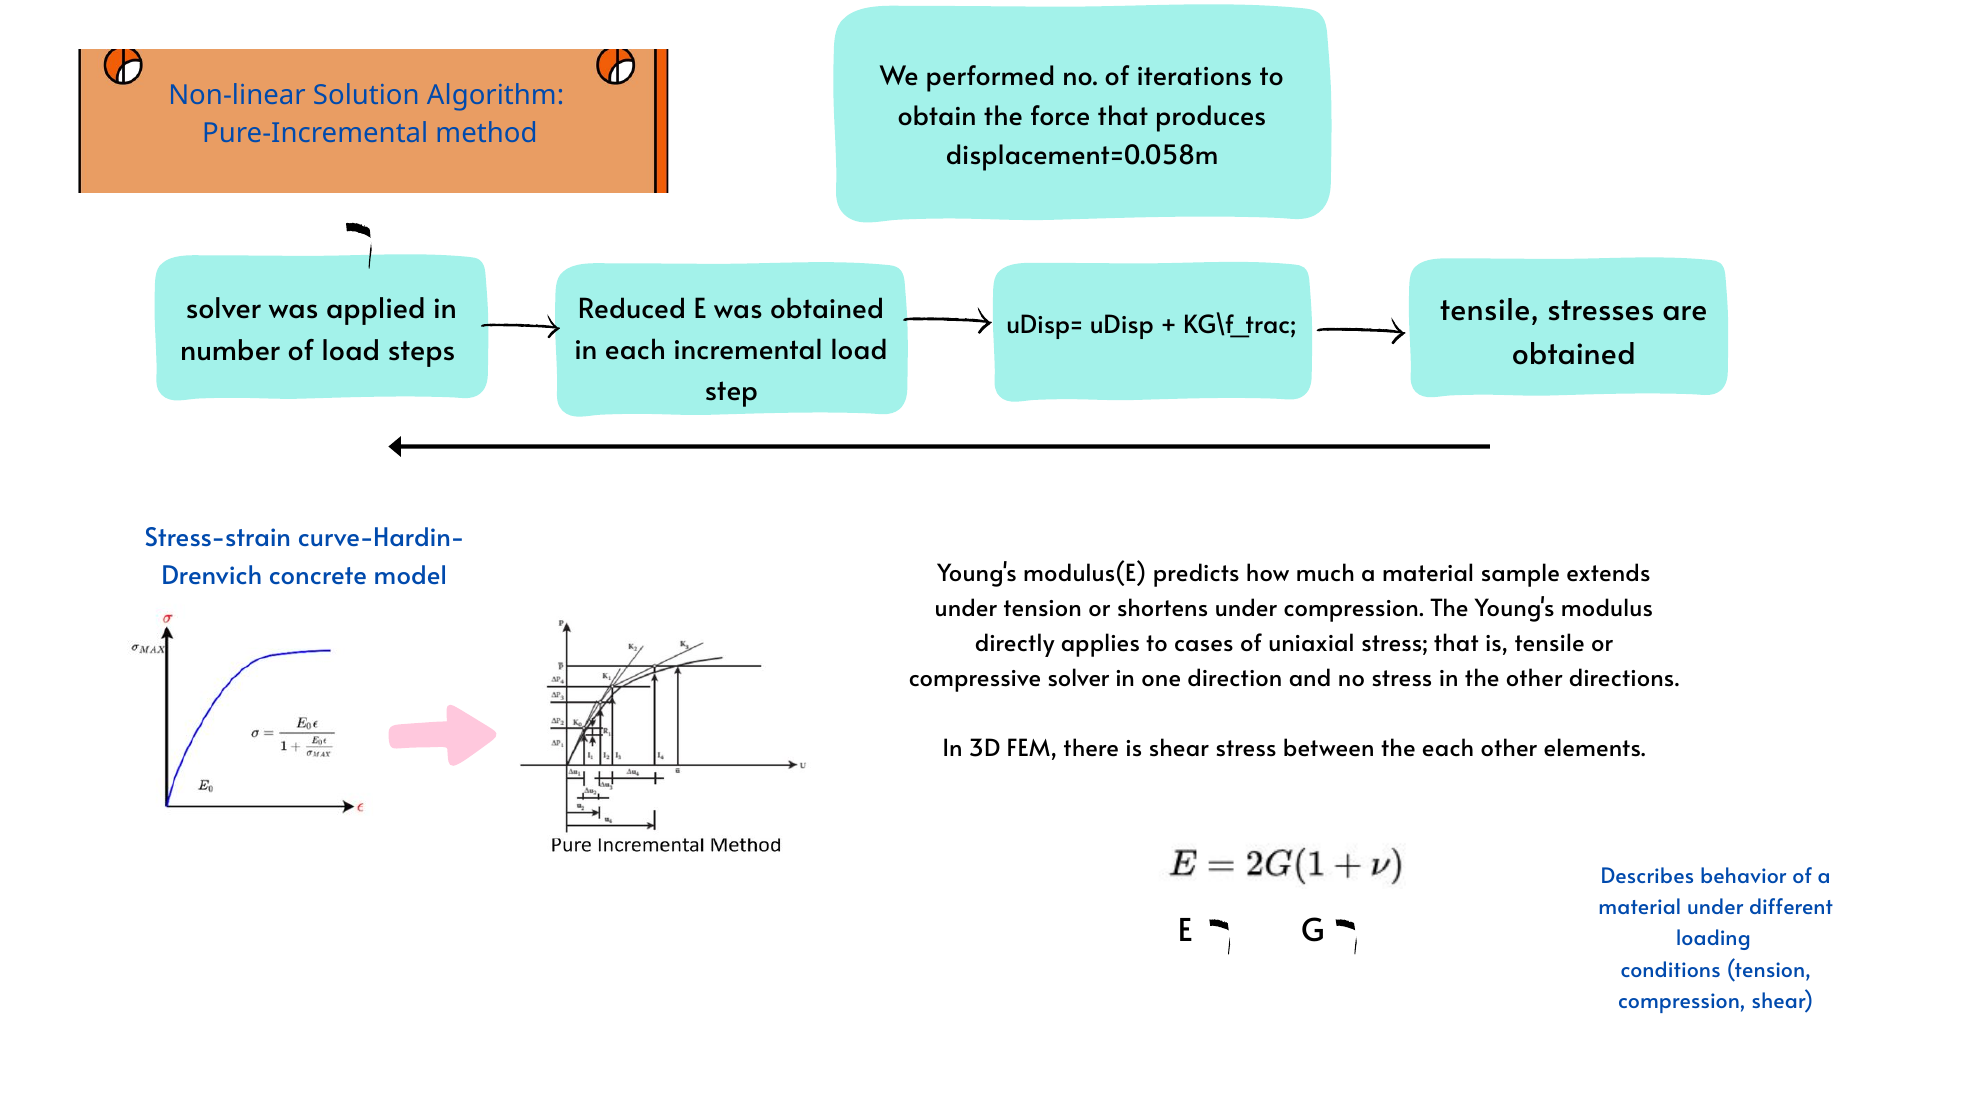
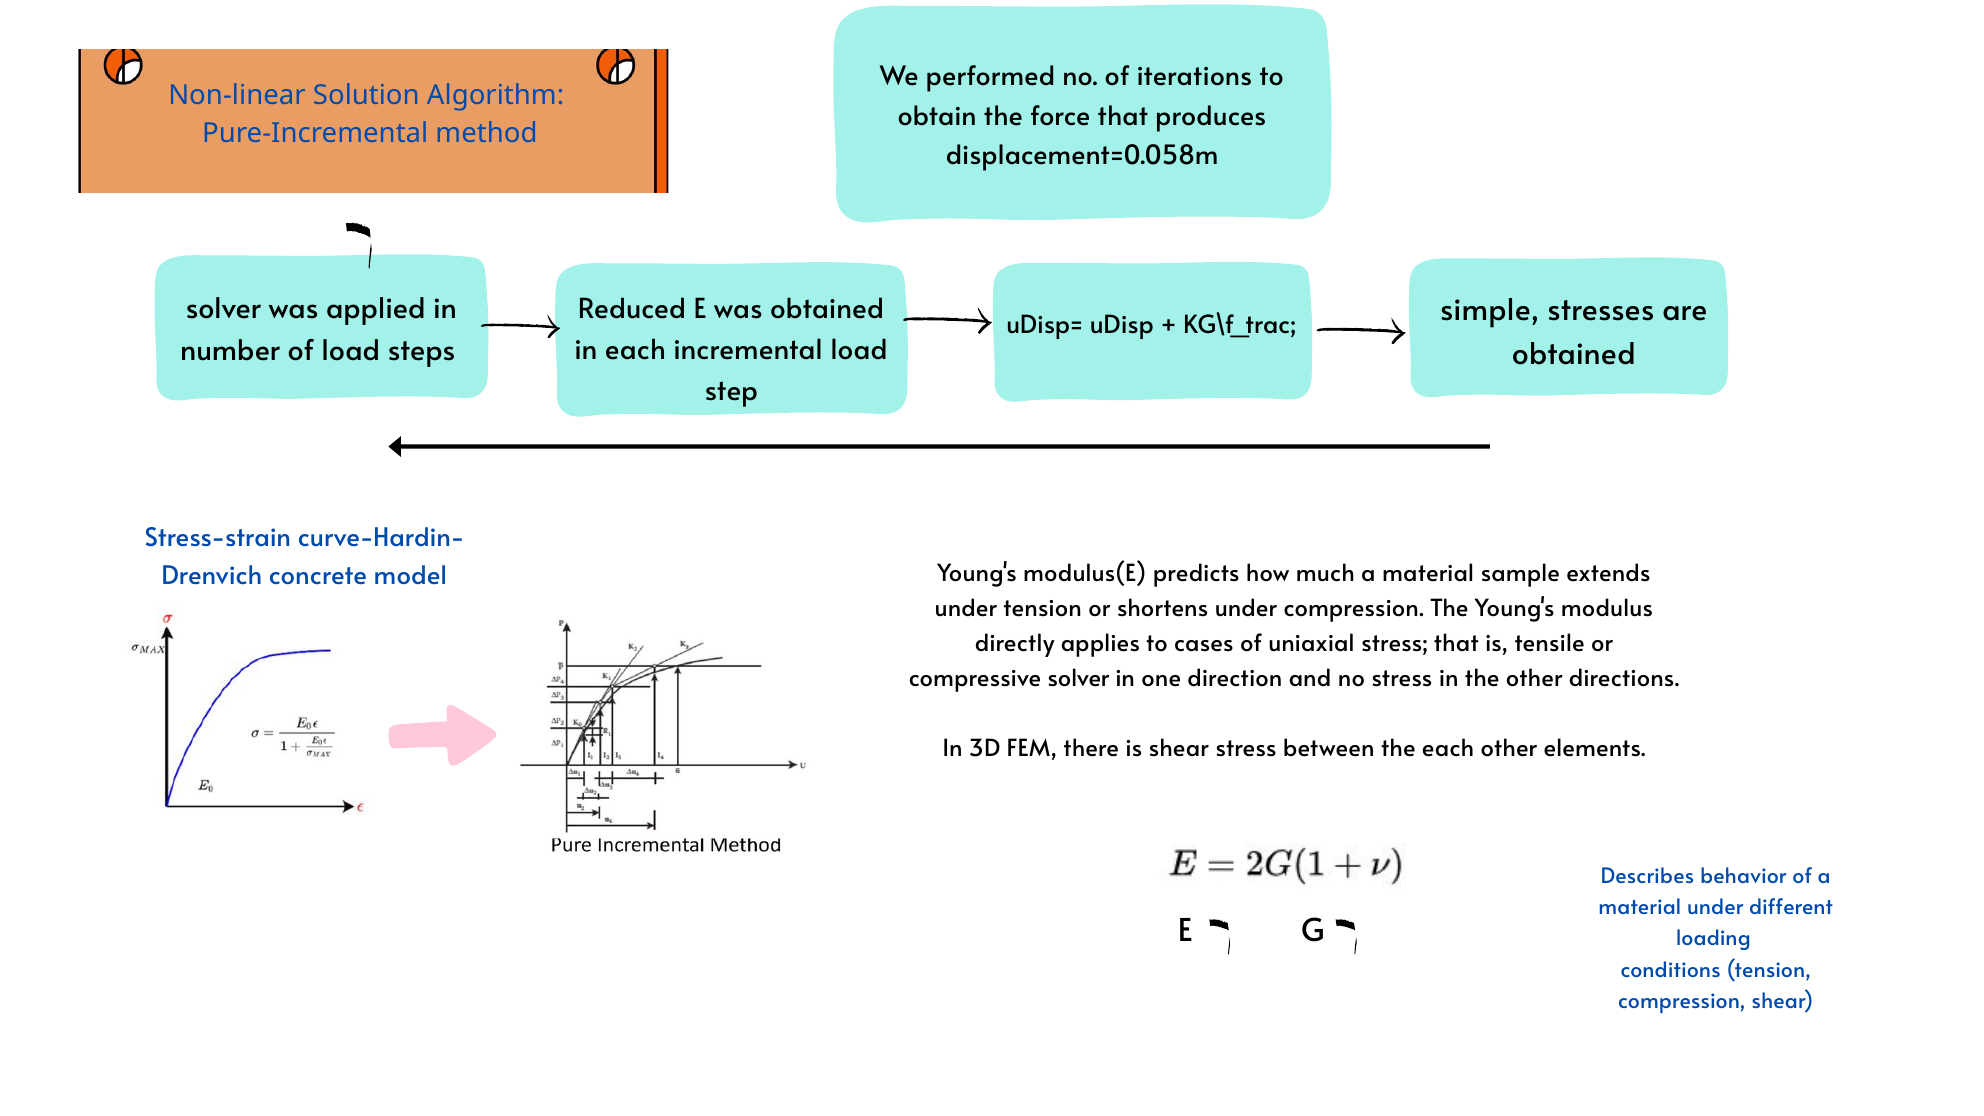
tensile: tensile -> simple (1489, 311)
